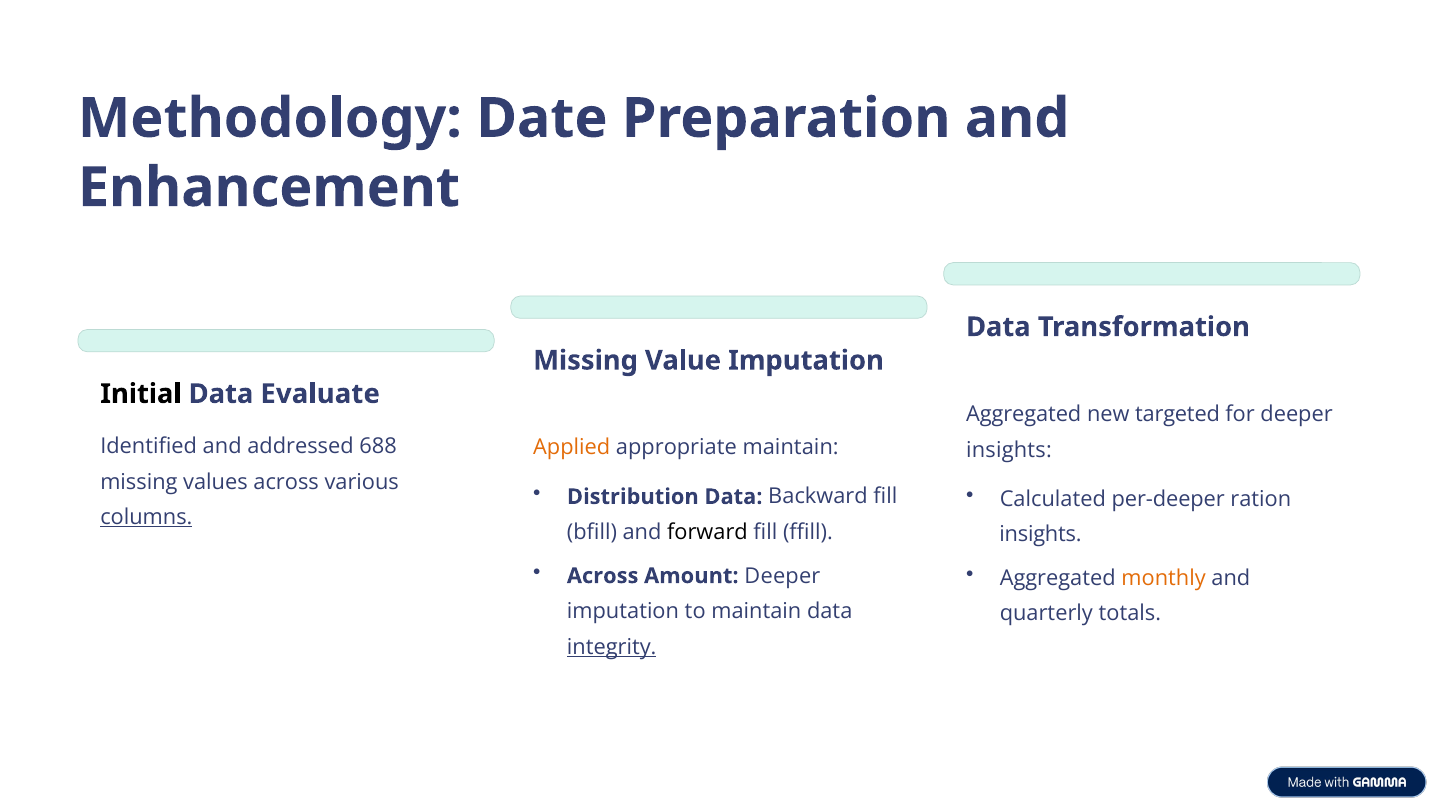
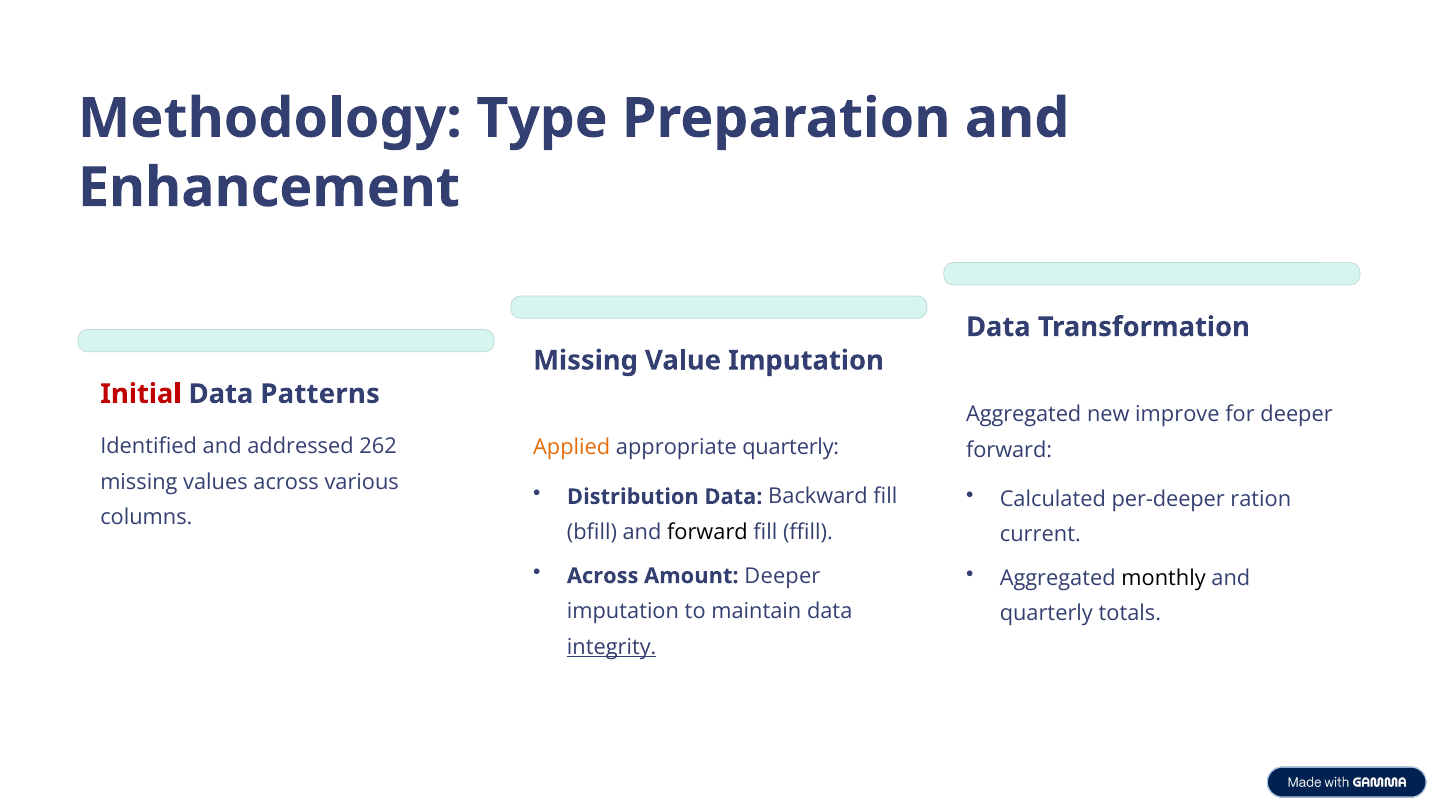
Date: Date -> Type (542, 118)
Initial colour: black -> red (141, 394)
Evaluate: Evaluate -> Patterns (320, 394)
targeted: targeted -> improve (1177, 414)
688: 688 -> 262 (378, 446)
appropriate maintain: maintain -> quarterly (791, 448)
insights: insights -> forward (1009, 450)
columns underline: present -> none (146, 517)
insights: insights -> current (1040, 534)
monthly colour: orange -> black (1164, 578)
